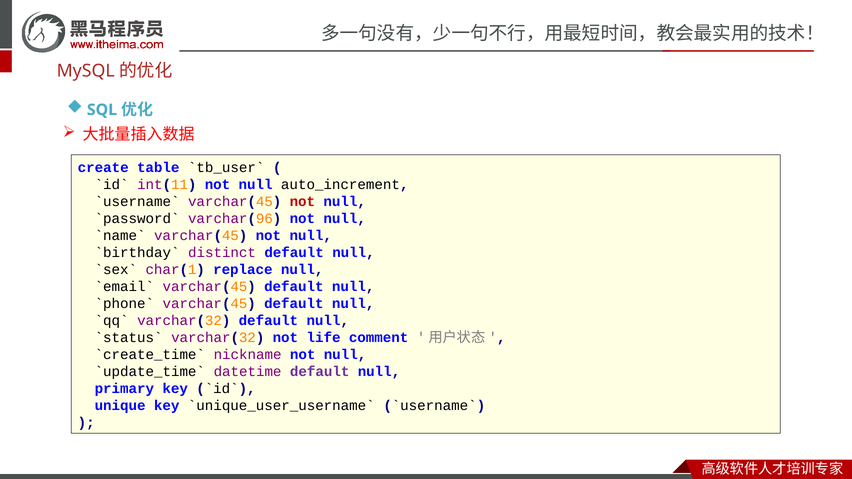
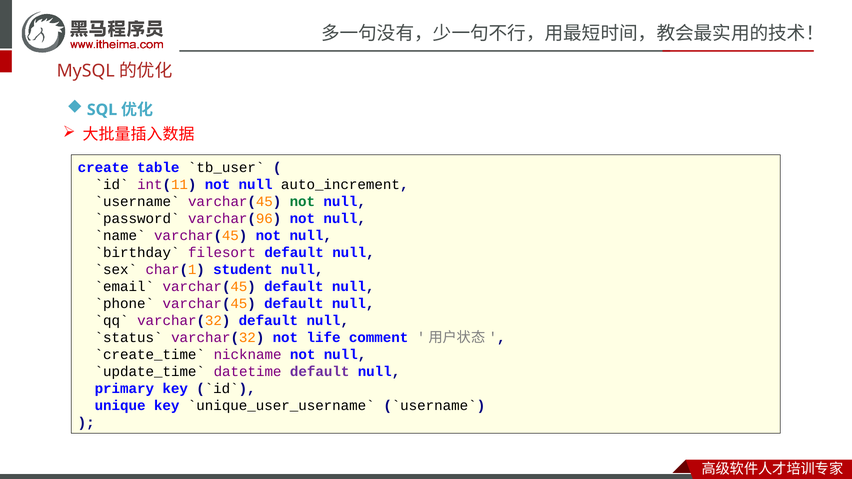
not colour: red -> green (302, 201)
distinct: distinct -> filesort (222, 253)
replace: replace -> student (243, 270)
